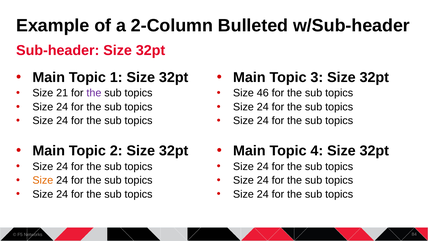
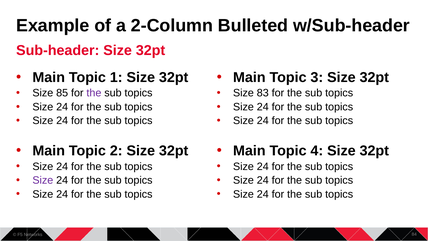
21: 21 -> 85 (62, 93)
46: 46 -> 83 (263, 93)
Size colour: orange -> purple (43, 180)
